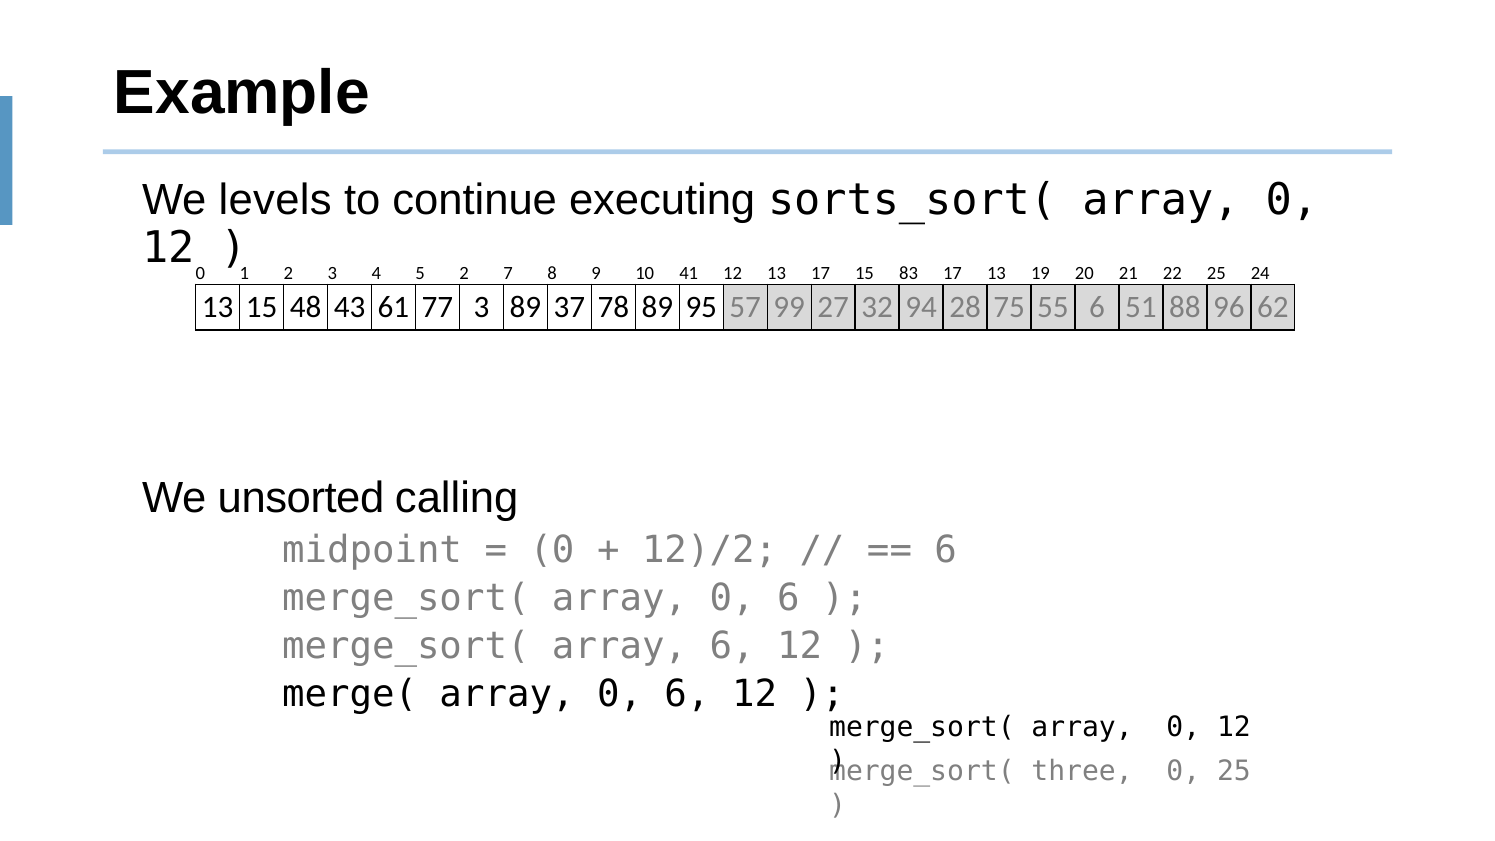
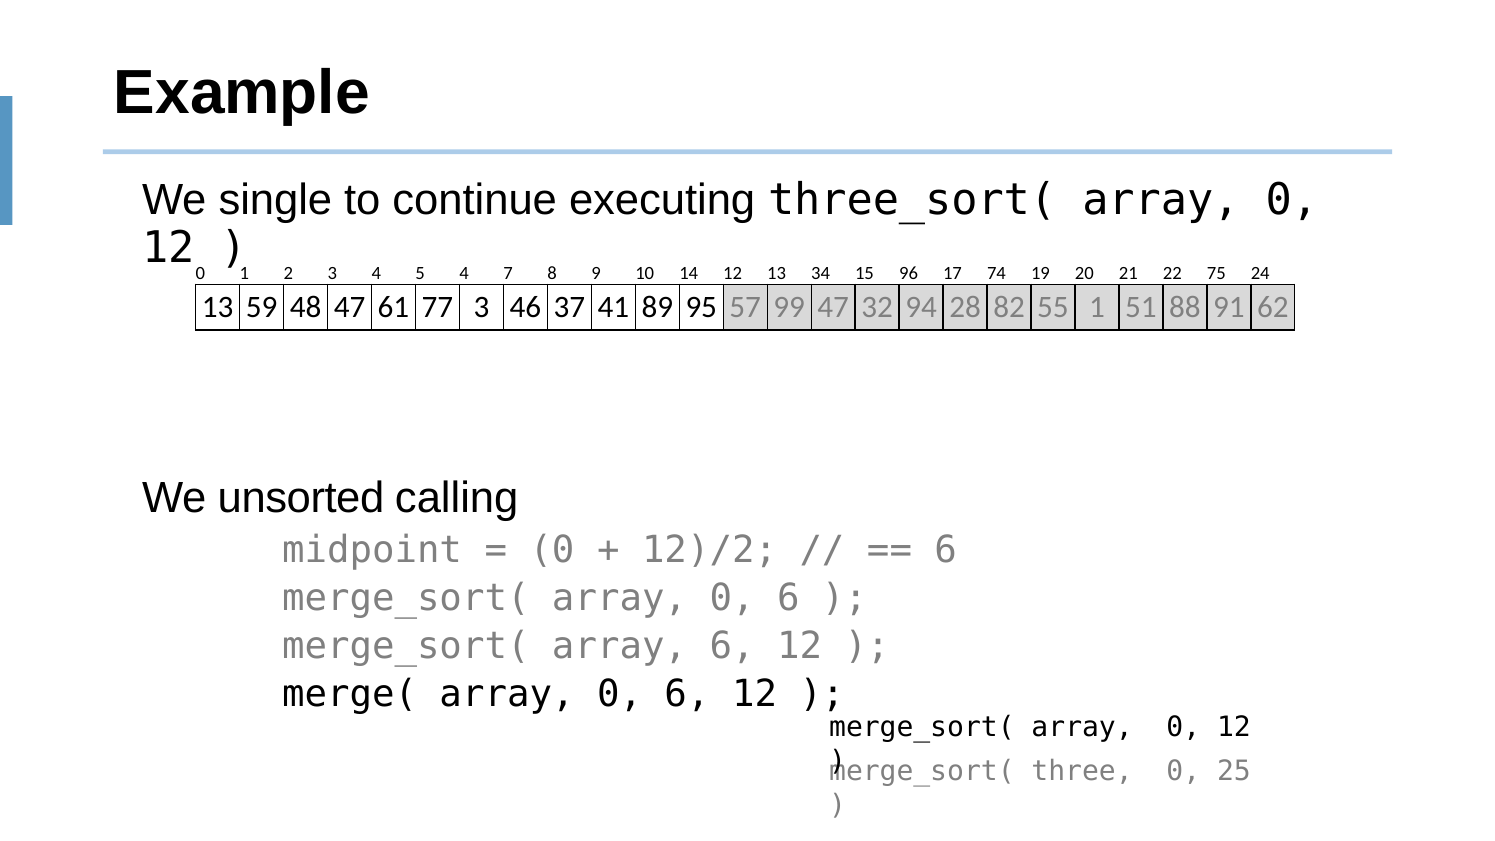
levels: levels -> single (275, 201)
sorts_sort(: sorts_sort( -> three_sort( (912, 201)
5 2: 2 -> 4 (464, 273)
41: 41 -> 14 (689, 273)
13 17: 17 -> 34 (821, 273)
83: 83 -> 96 (909, 273)
17 13: 13 -> 74 (996, 273)
22 25: 25 -> 75 (1216, 273)
13 15: 15 -> 59 (262, 307)
48 43: 43 -> 47 (350, 307)
3 89: 89 -> 46 (525, 307)
78: 78 -> 41 (613, 307)
99 27: 27 -> 47 (833, 307)
75: 75 -> 82 (1009, 307)
55 6: 6 -> 1 (1097, 307)
96: 96 -> 91 (1229, 307)
